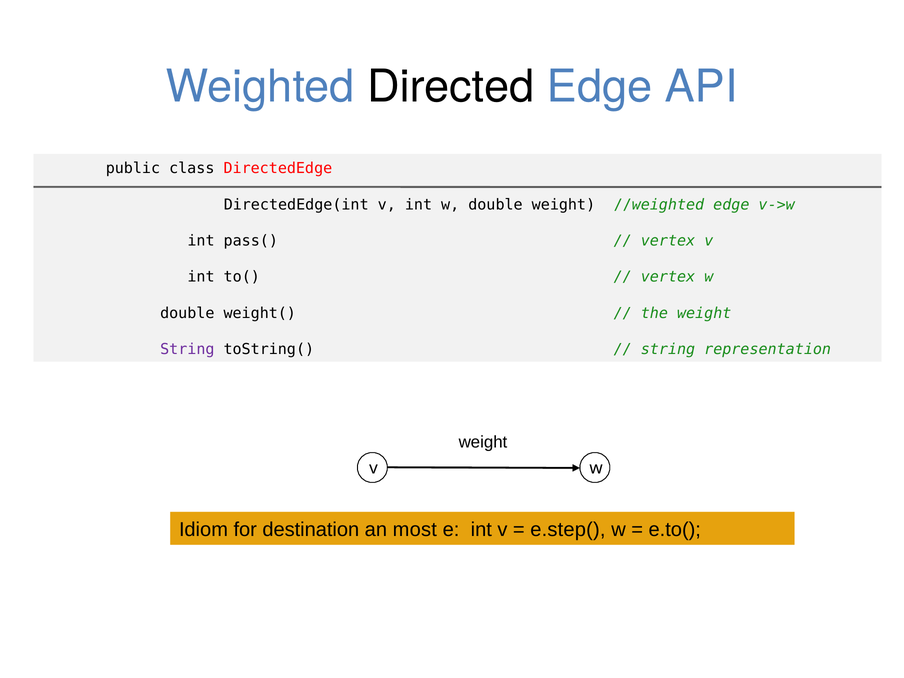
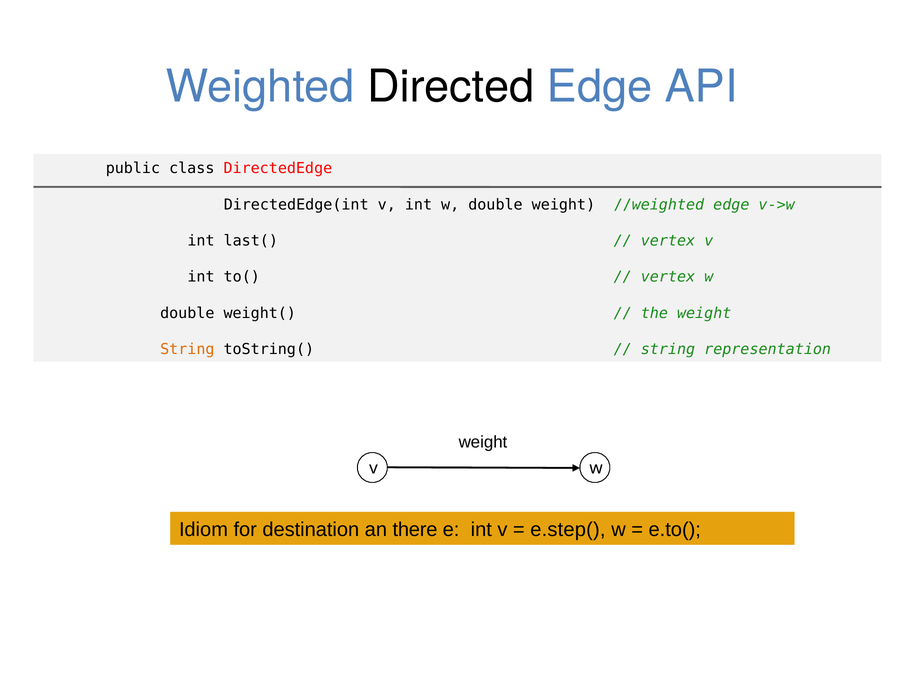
pass(: pass( -> last( (251, 241)
String colour: purple -> orange (187, 349)
most: most -> there (415, 530)
